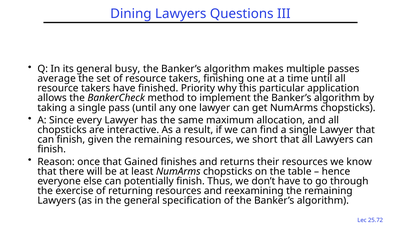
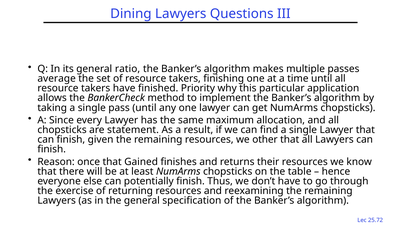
busy: busy -> ratio (128, 69)
interactive: interactive -> statement (133, 130)
short: short -> other (265, 140)
